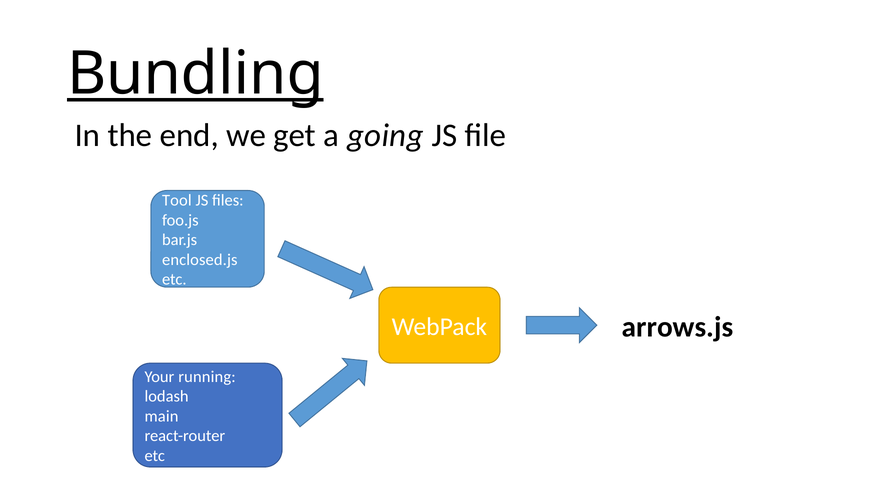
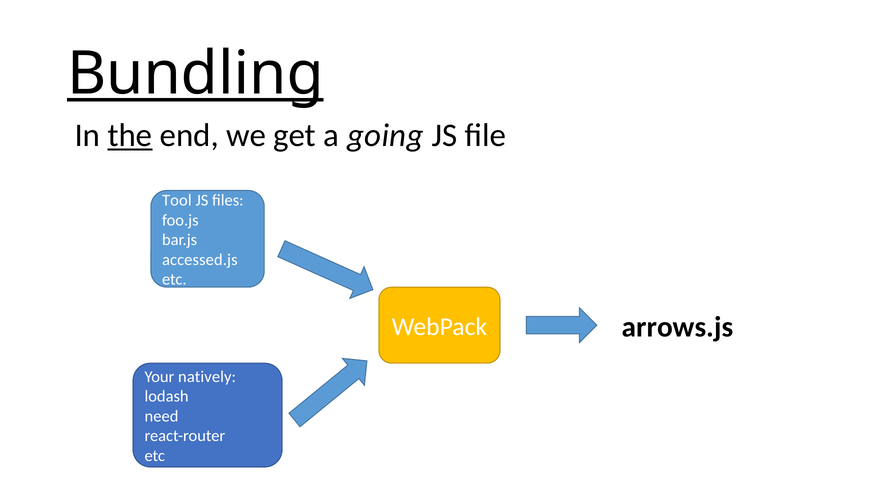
the underline: none -> present (130, 136)
enclosed.js: enclosed.js -> accessed.js (200, 260)
running: running -> natively (207, 377)
main: main -> need (162, 417)
